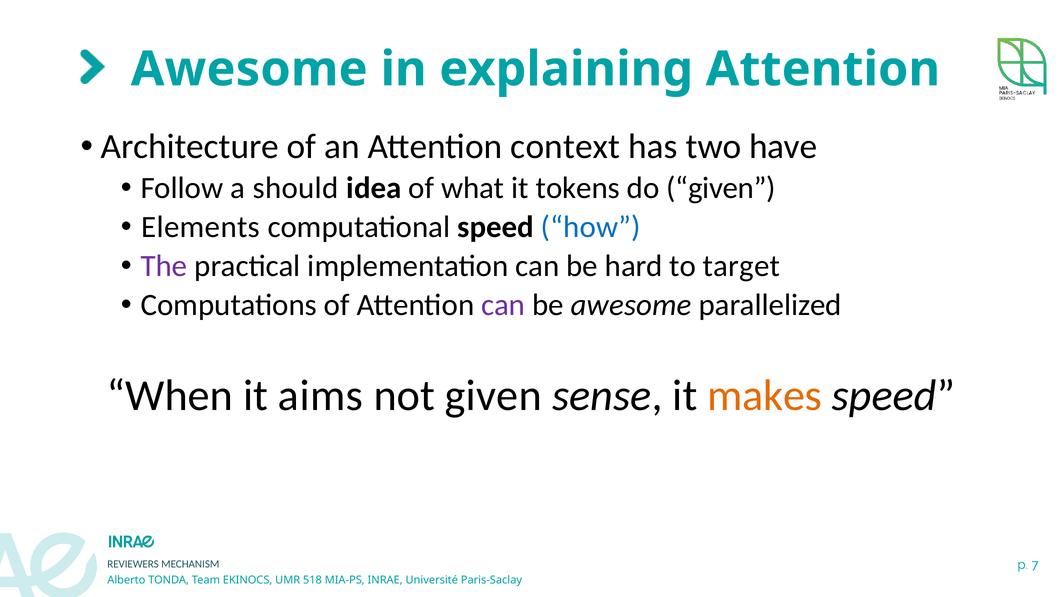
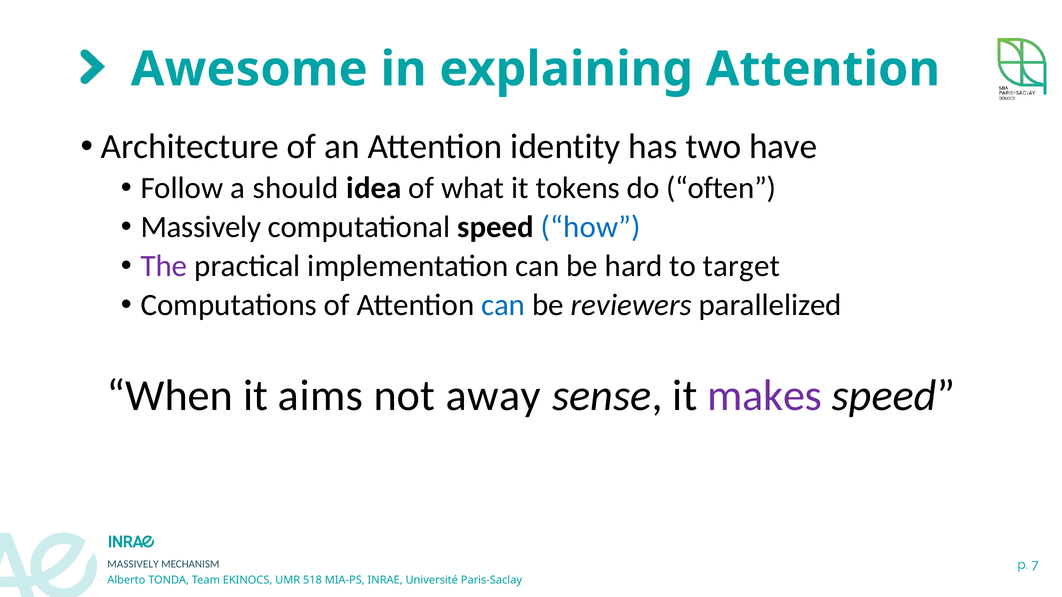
context: context -> identity (565, 147)
do given: given -> often (721, 188)
Elements: Elements -> Massively (201, 227)
can colour: purple -> blue (503, 305)
be awesome: awesome -> reviewers (631, 305)
not given: given -> away (493, 396)
makes colour: orange -> purple (765, 396)
REVIEWERS: REVIEWERS -> MASSIVELY (133, 564)
